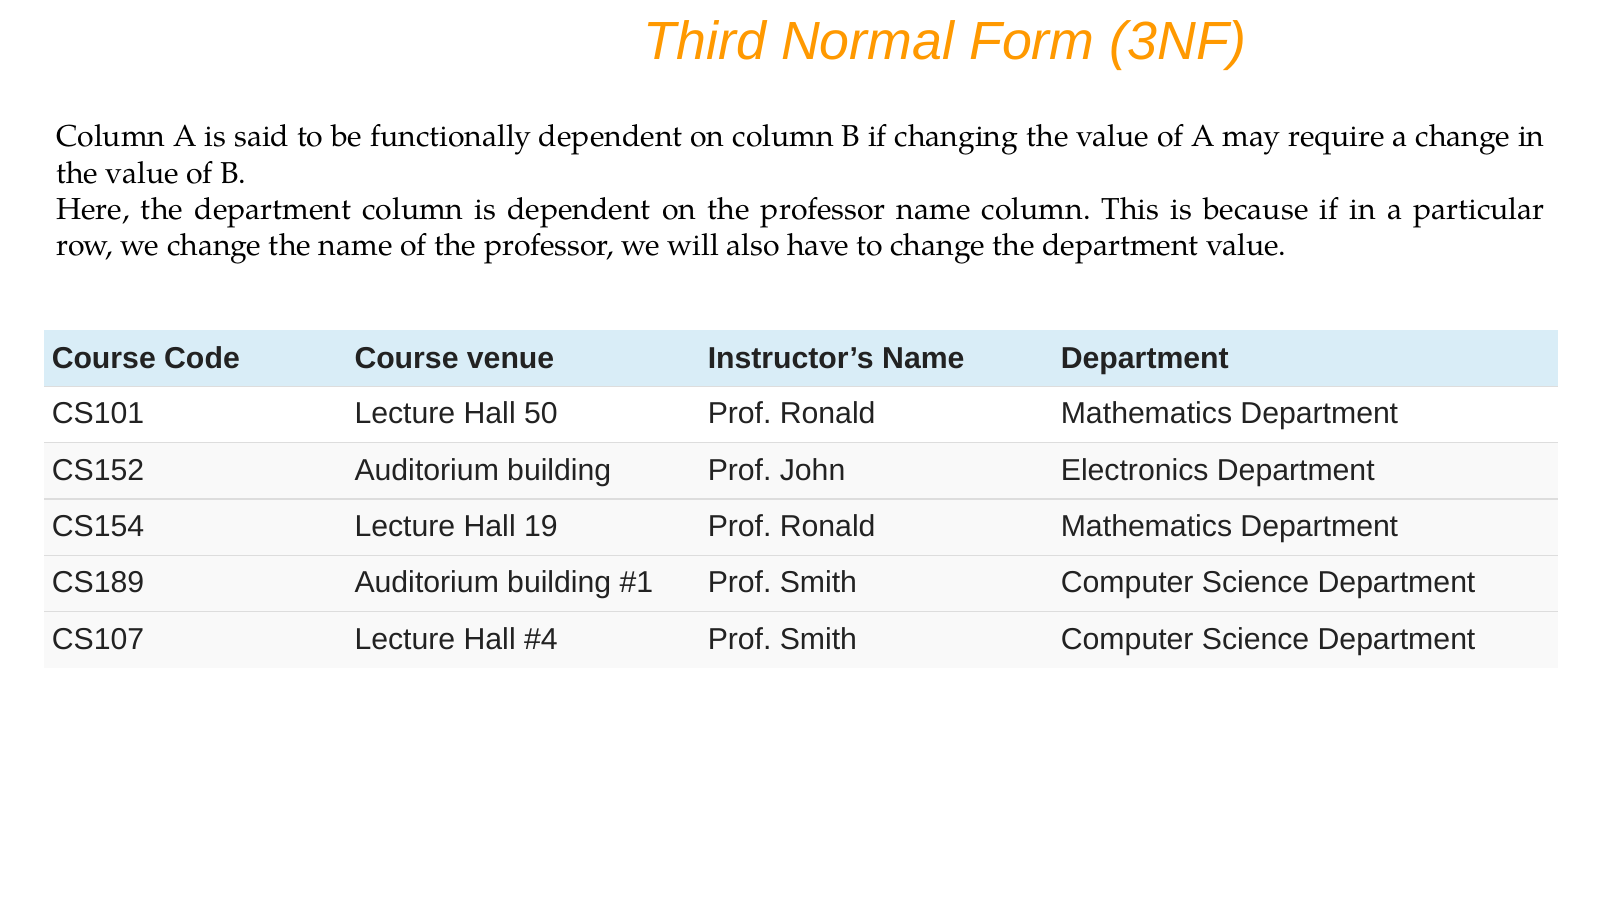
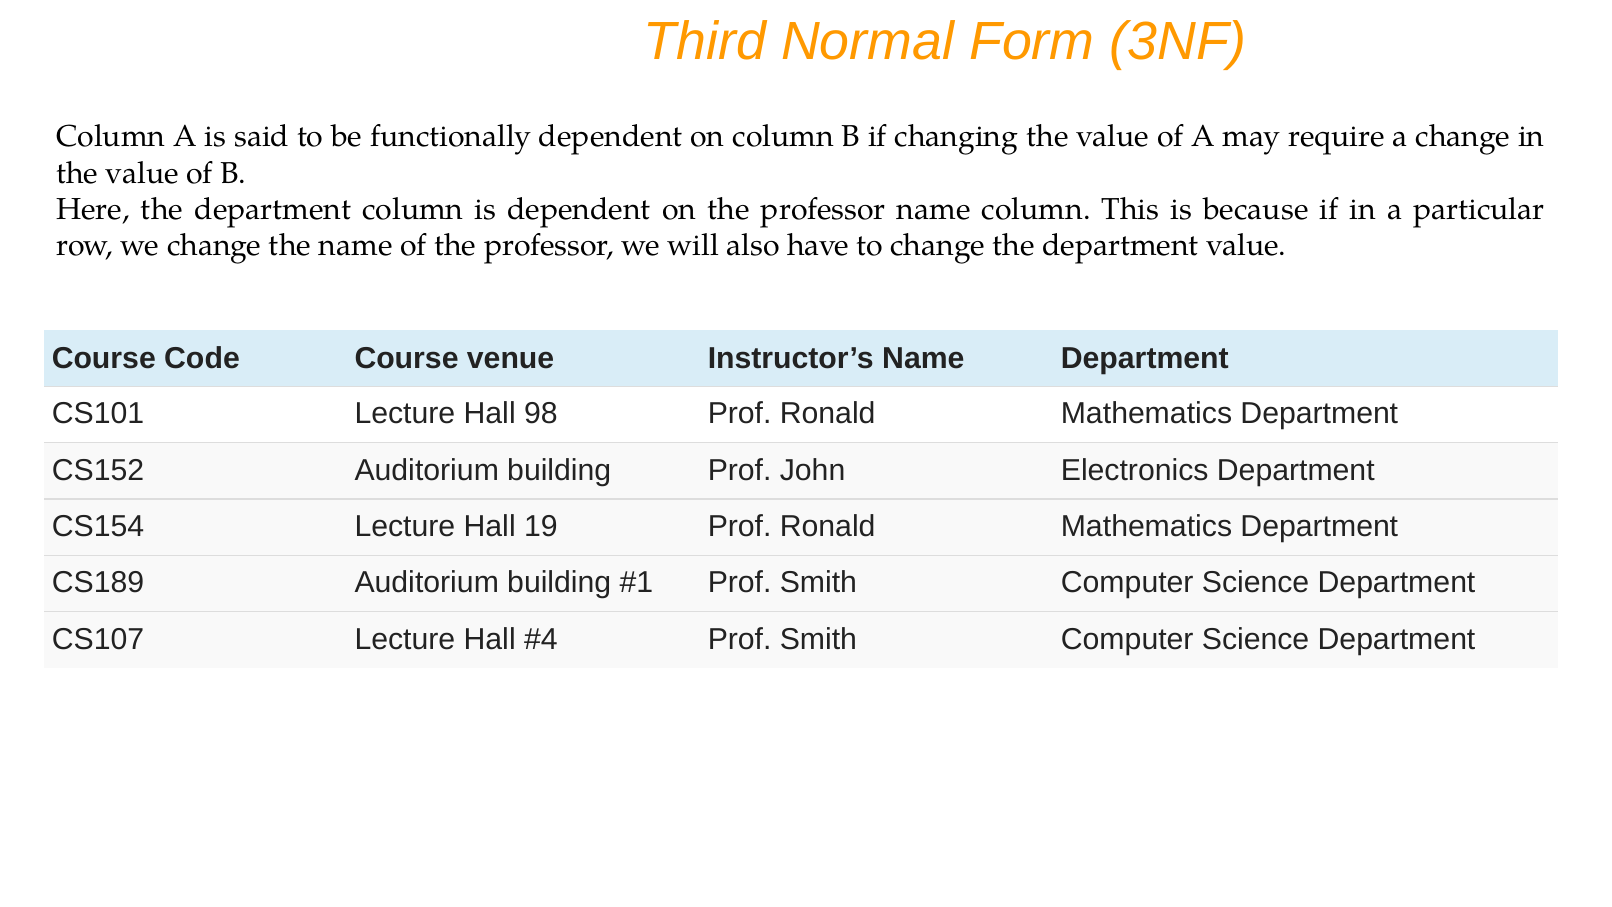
50: 50 -> 98 (541, 414)
